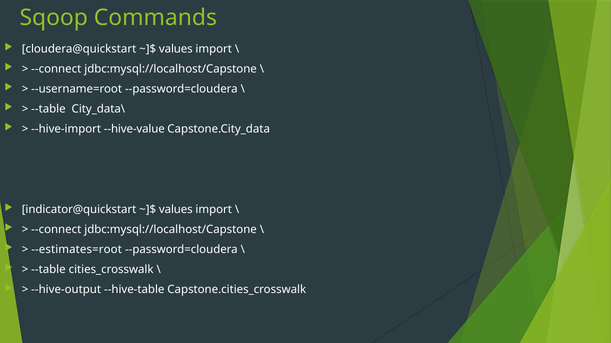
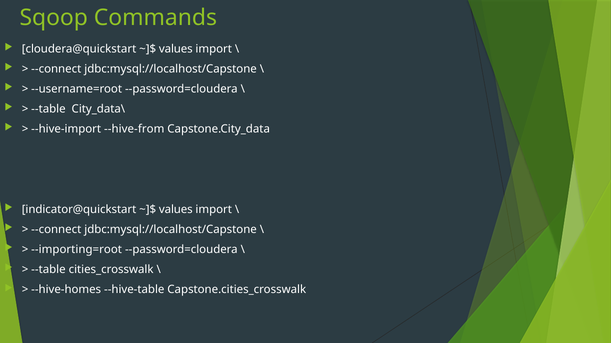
--hive-value: --hive-value -> --hive-from (134, 129)
--estimates=root: --estimates=root -> --importing=root (77, 250)
--hive-output: --hive-output -> --hive-homes (66, 290)
